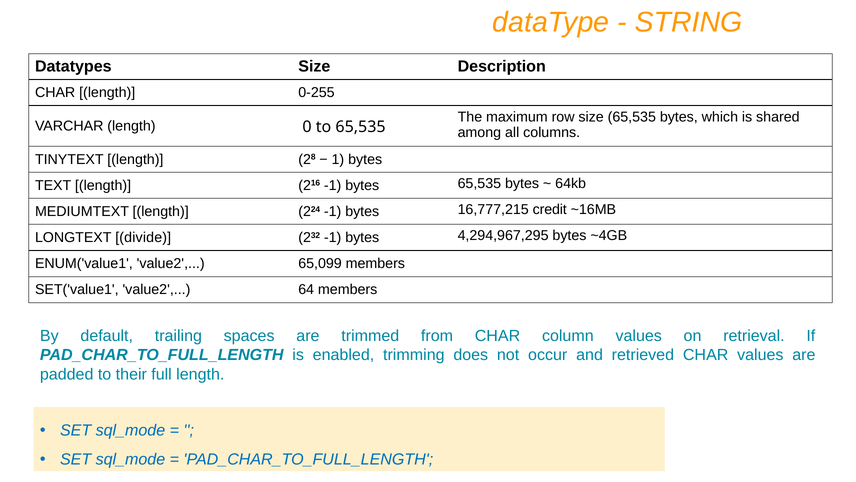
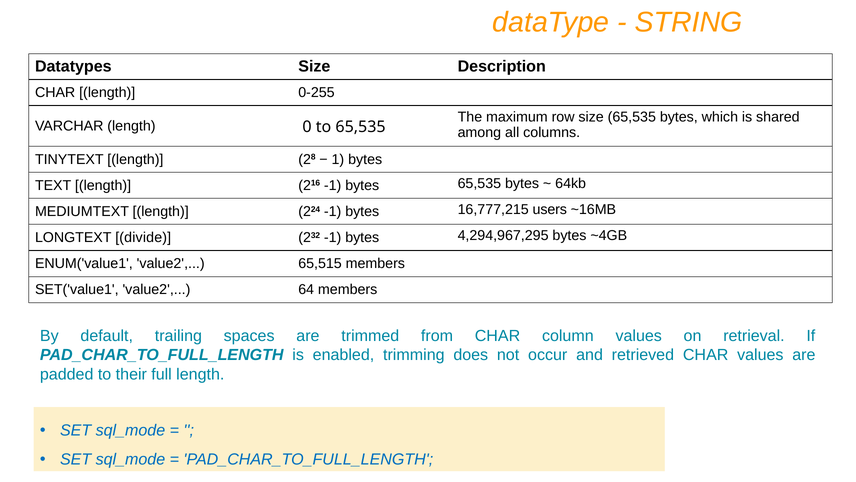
credit: credit -> users (550, 210)
65,099: 65,099 -> 65,515 (320, 263)
